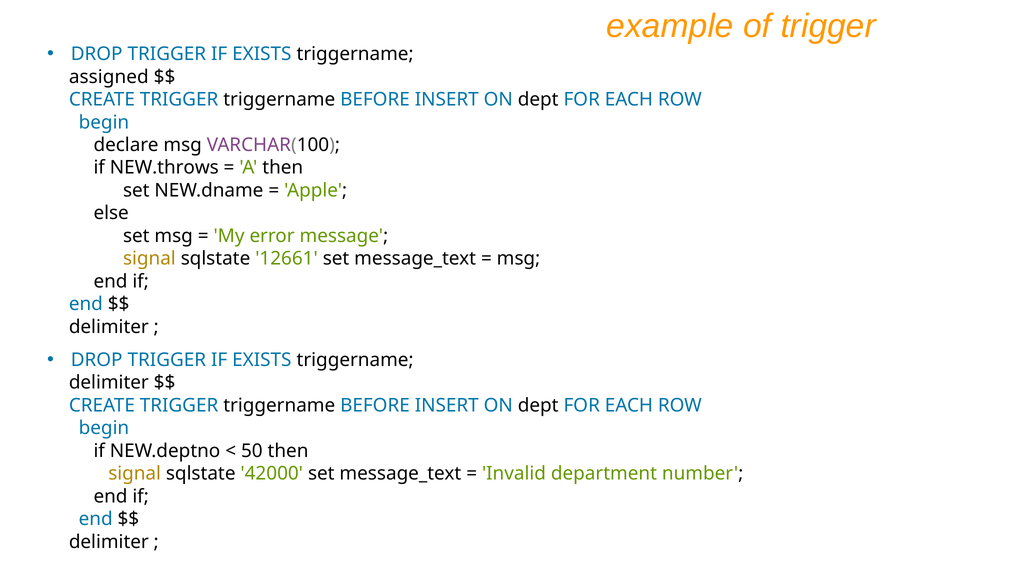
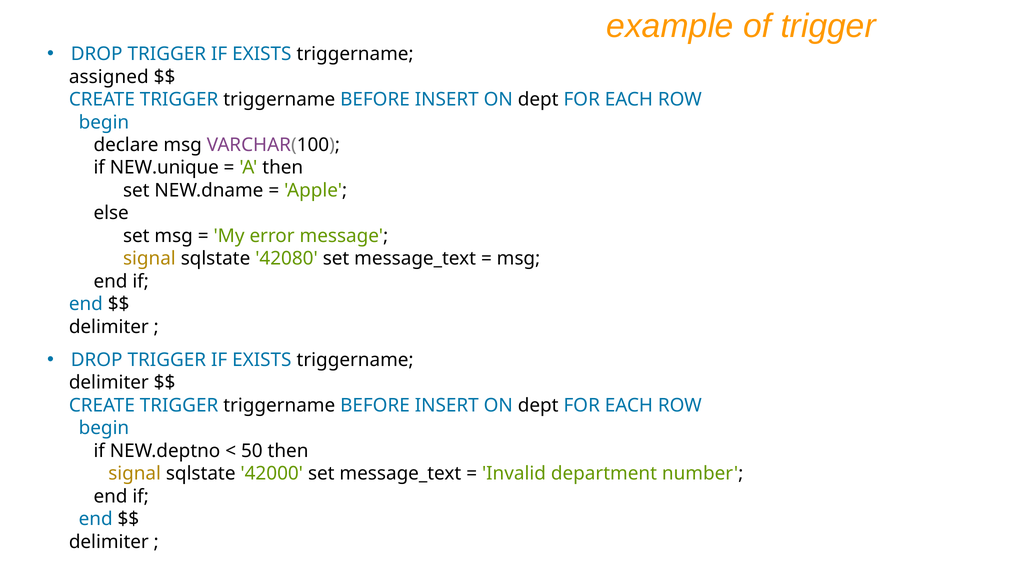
NEW.throws: NEW.throws -> NEW.unique (164, 168)
12661: 12661 -> 42080 (287, 259)
